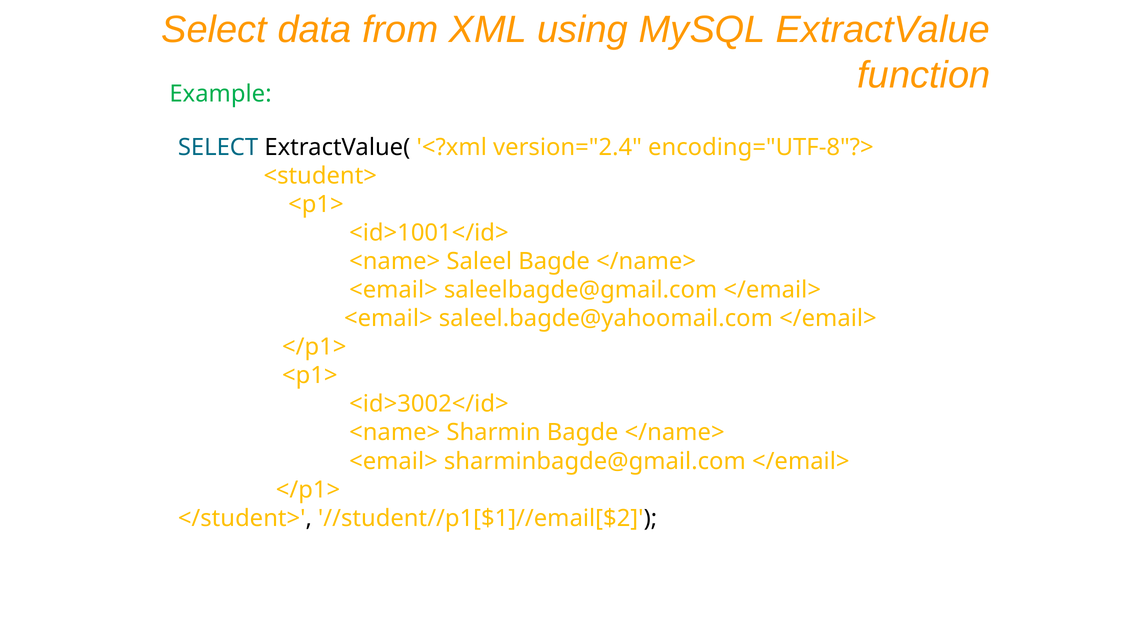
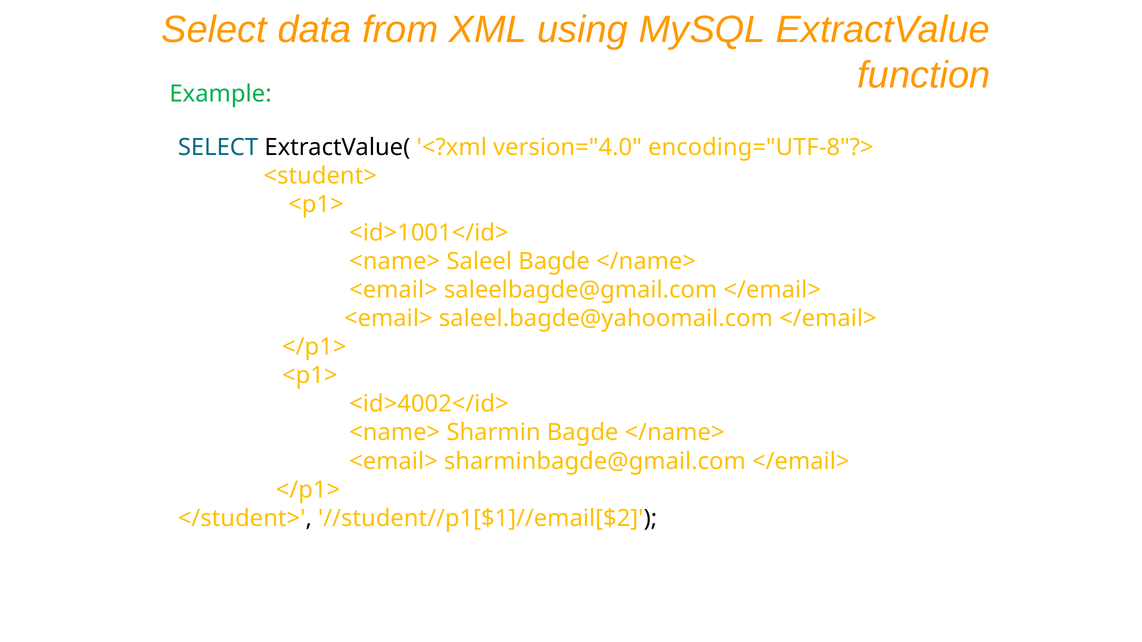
version="2.4: version="2.4 -> version="4.0 (568, 147)
<id>3002</id>: <id>3002</id> -> <id>4002</id> (429, 404)
